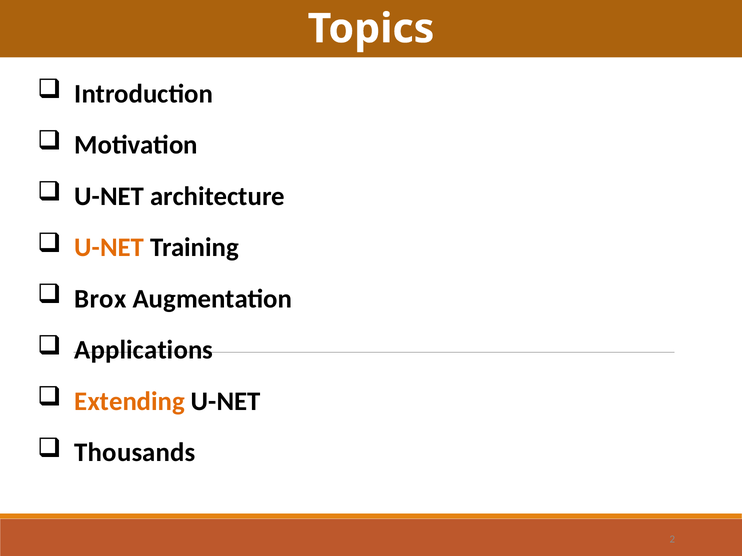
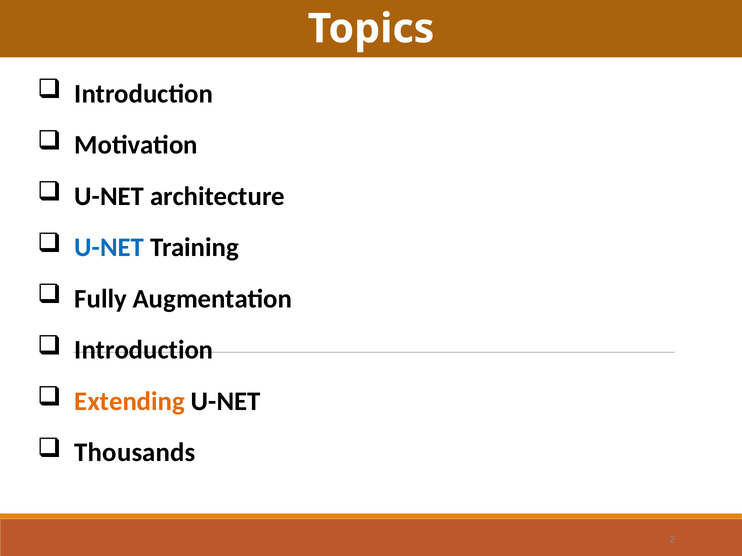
U-NET colour: orange -> blue (109, 248)
Brox: Brox -> Fully (101, 299)
Applications: Applications -> Introduction (144, 350)
